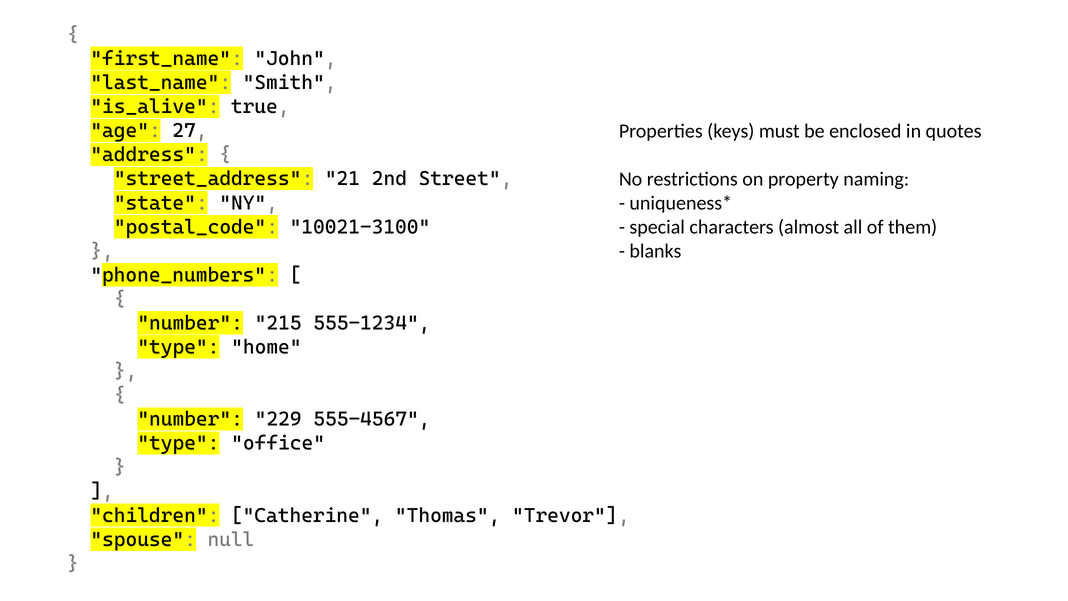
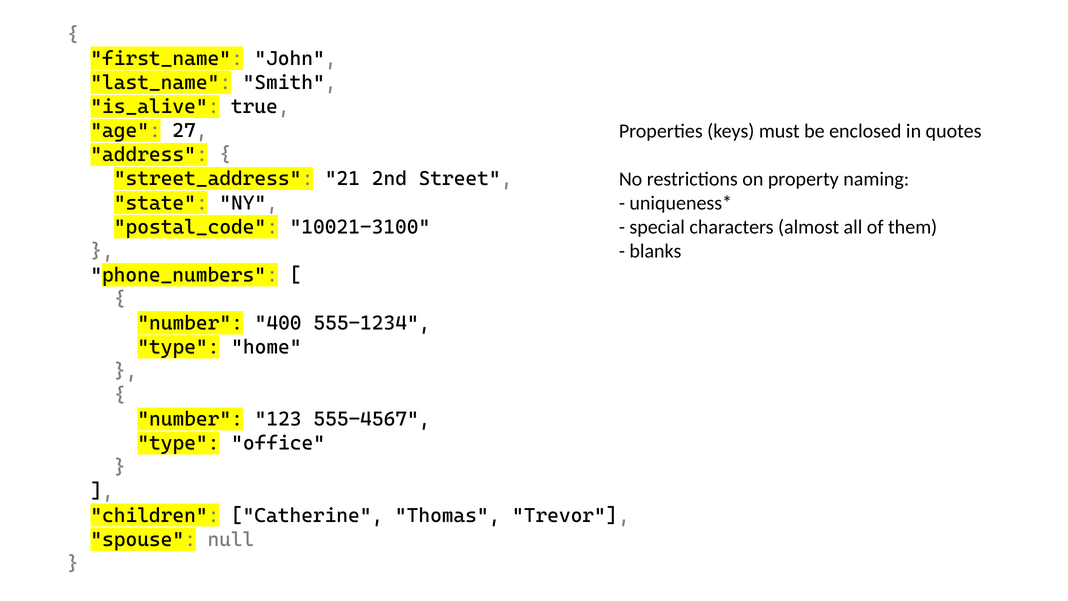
215: 215 -> 400 (278, 323)
229: 229 -> 123 (278, 419)
